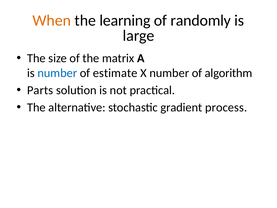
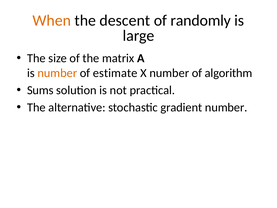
learning: learning -> descent (125, 20)
number colour: blue -> orange (57, 73)
Parts: Parts -> Sums (40, 90)
gradient process: process -> number (226, 107)
